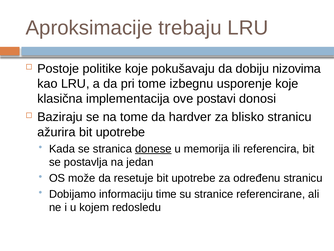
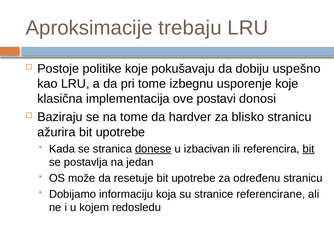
nizovima: nizovima -> uspešno (297, 68)
memorija: memorija -> izbacivan (207, 149)
bit underline: none -> present (308, 149)
time: time -> koja (166, 194)
